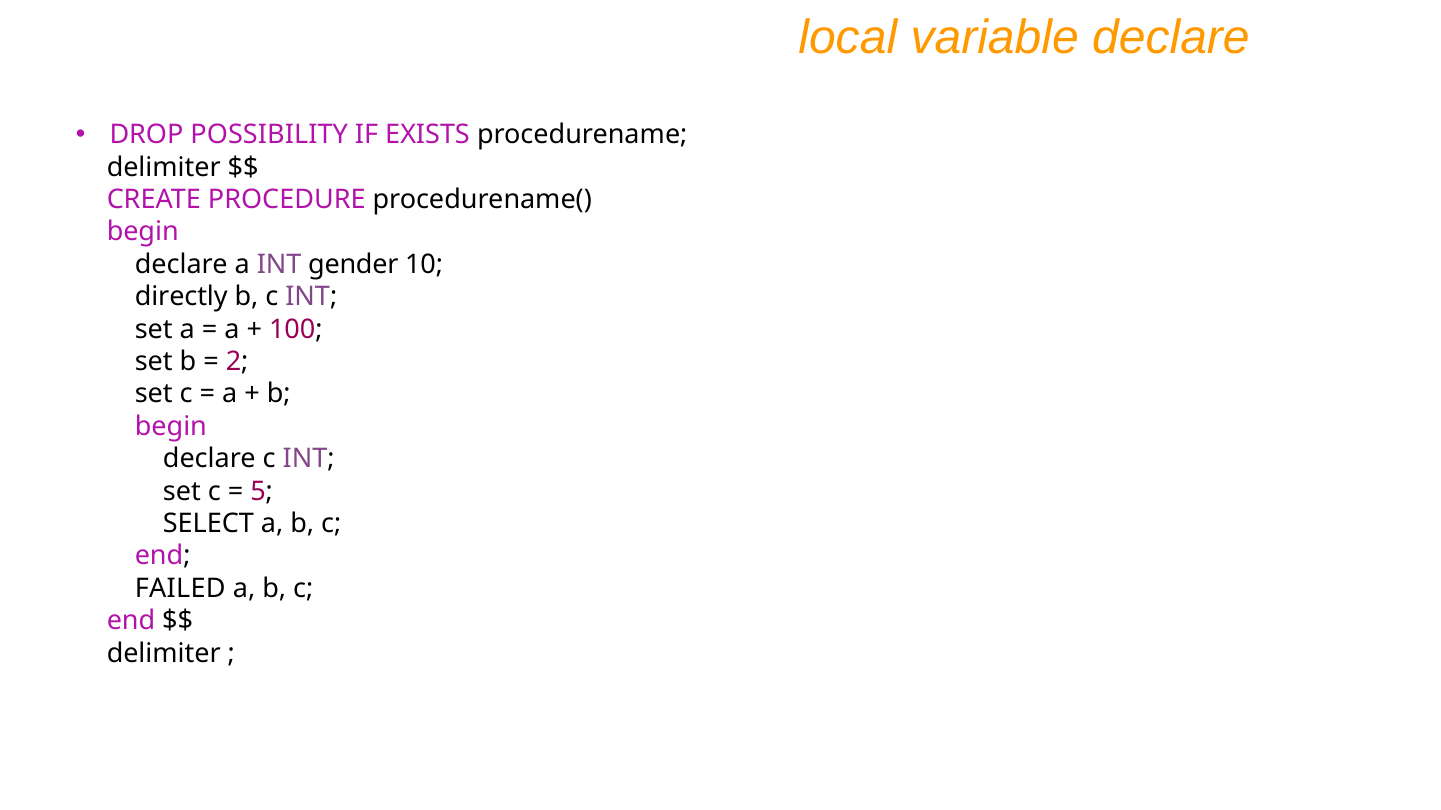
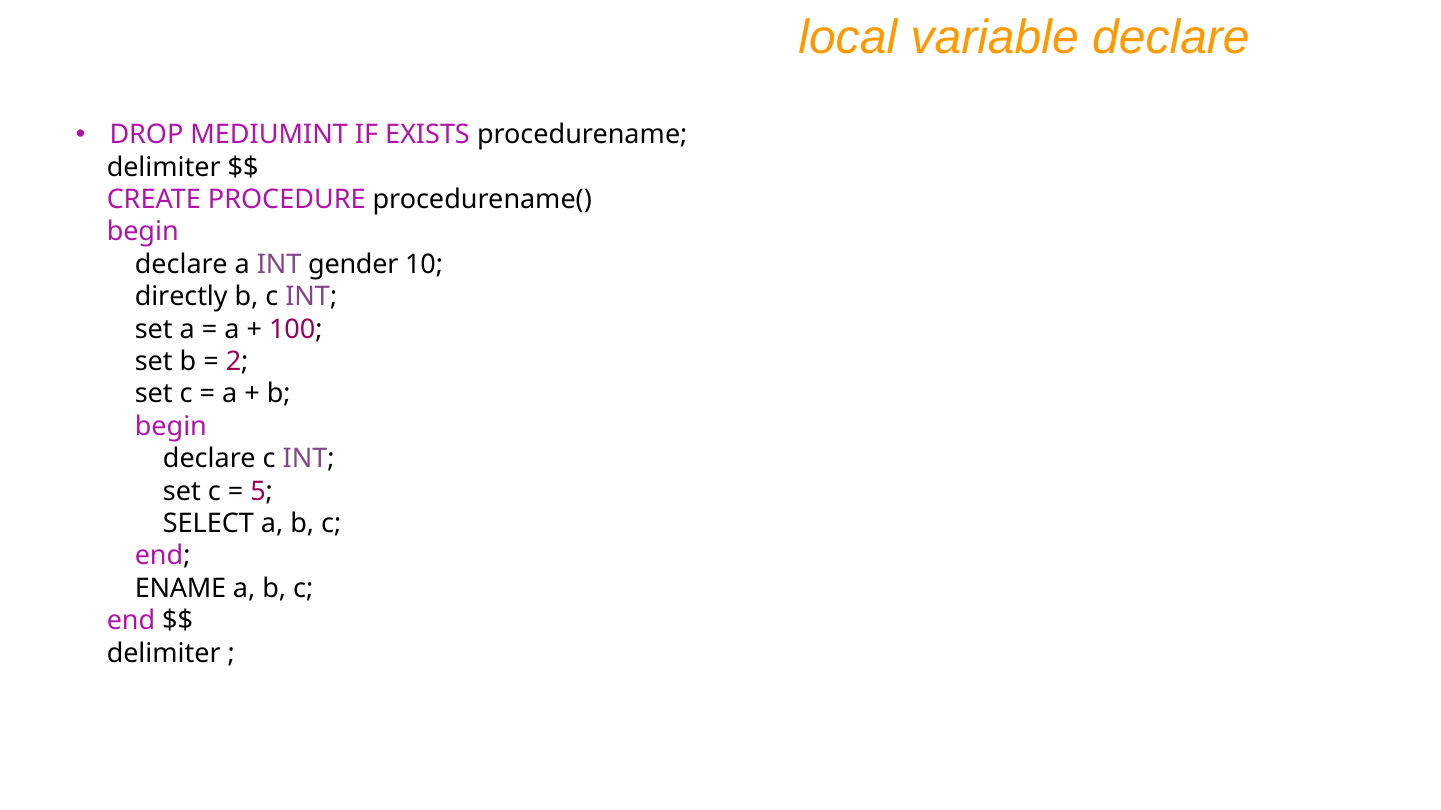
POSSIBILITY: POSSIBILITY -> MEDIUMINT (269, 135)
FAILED: FAILED -> ENAME (180, 589)
